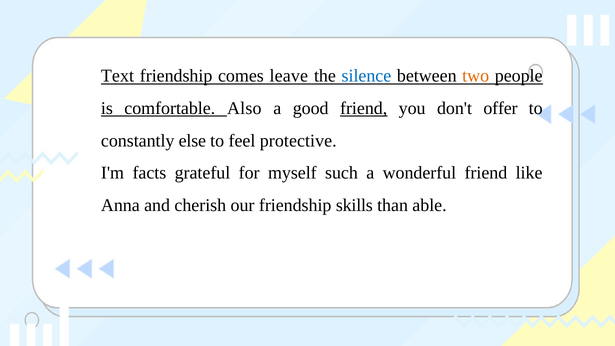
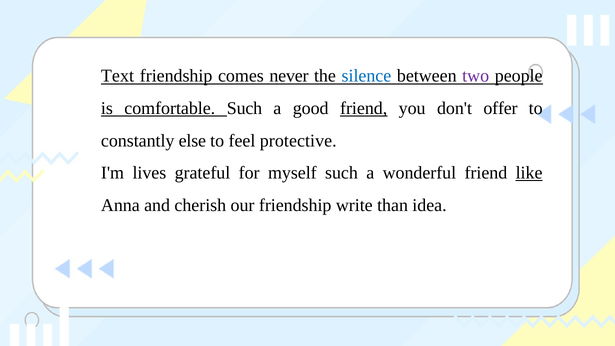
leave: leave -> never (289, 76)
two colour: orange -> purple (476, 76)
comfortable Also: Also -> Such (245, 108)
facts: facts -> lives (149, 173)
like underline: none -> present (529, 173)
skills: skills -> write (354, 205)
able: able -> idea (430, 205)
